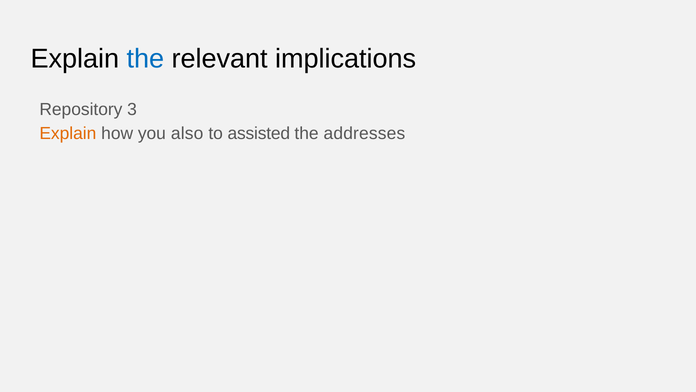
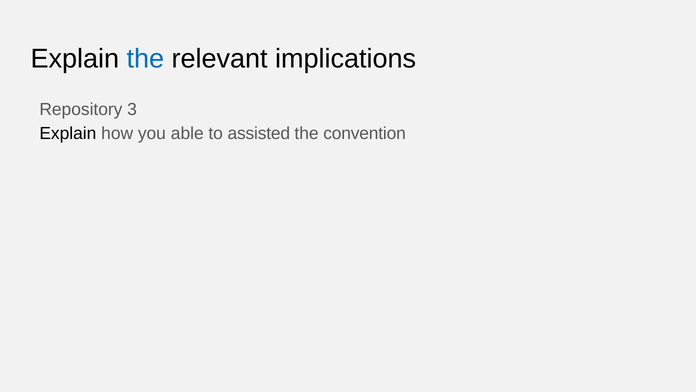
Explain colour: orange -> black (68, 133)
also: also -> able (187, 133)
addresses: addresses -> convention (365, 133)
